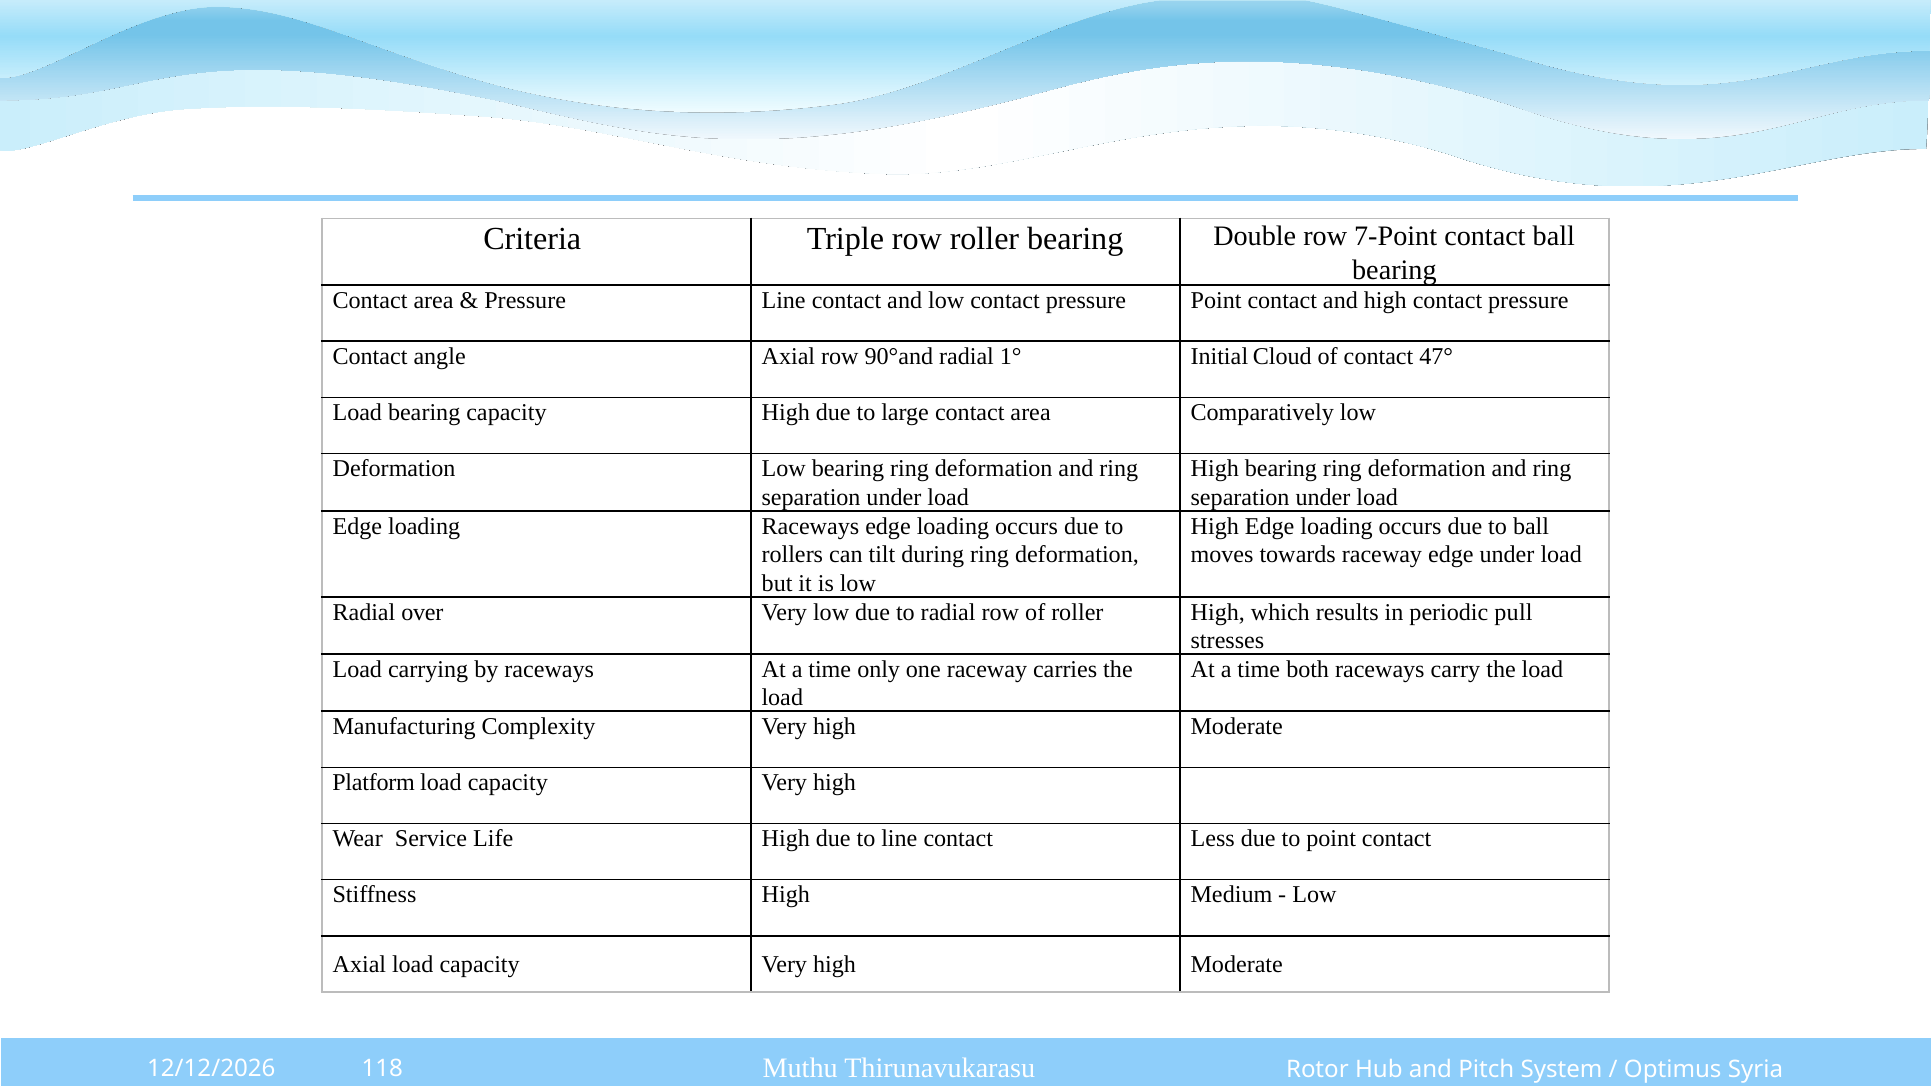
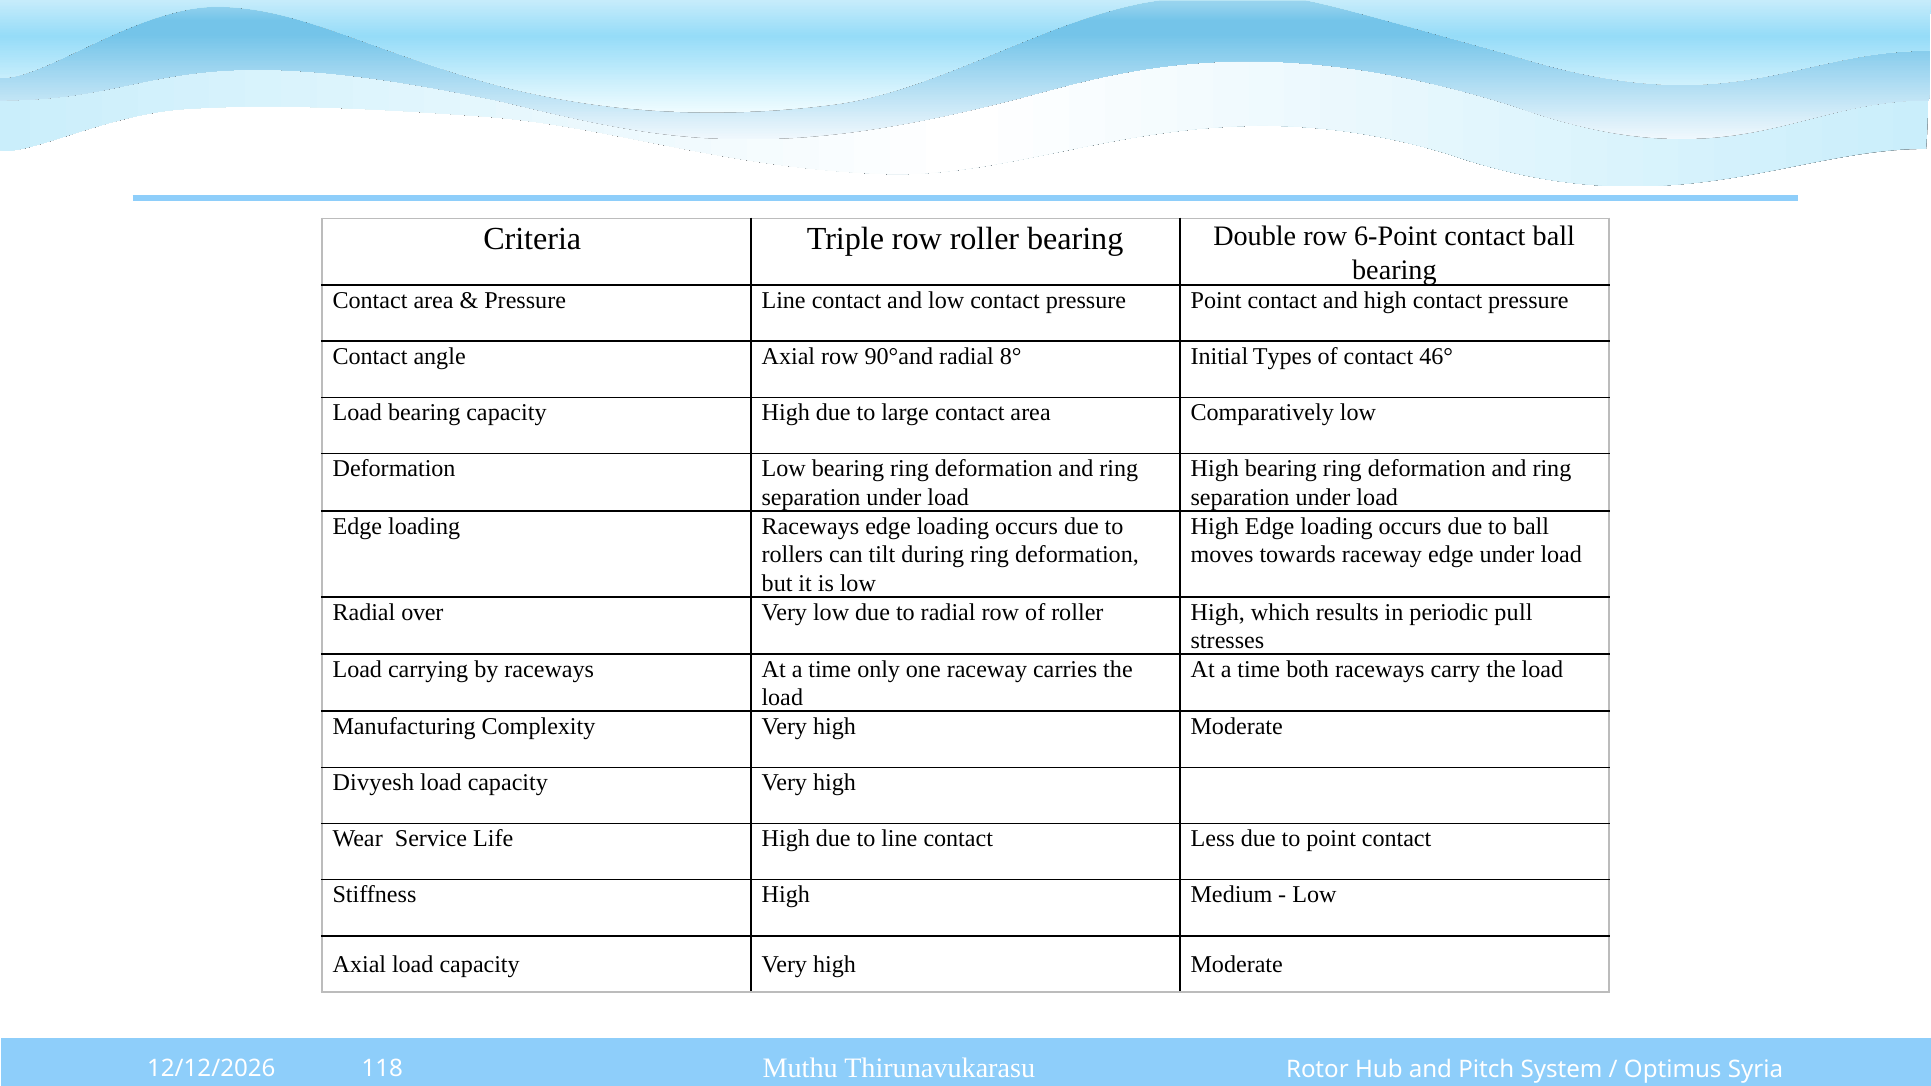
7-Point: 7-Point -> 6-Point (1396, 237)
1°: 1° -> 8° (1011, 357)
Cloud: Cloud -> Types (1282, 357)
47°: 47° -> 46° (1436, 357)
Platform: Platform -> Divyesh (373, 783)
